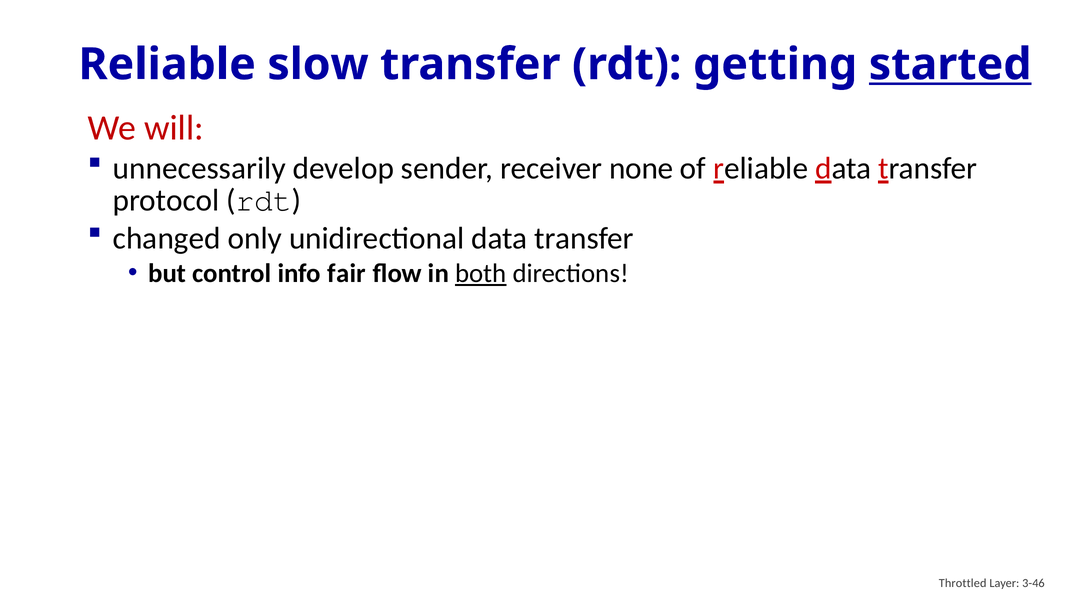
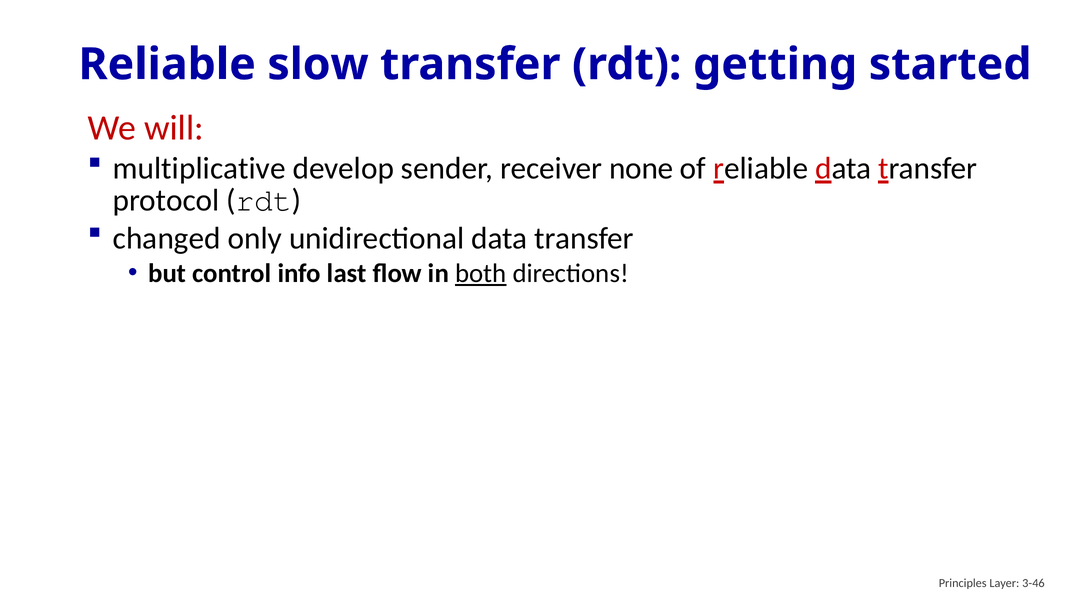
started underline: present -> none (950, 65)
unnecessarily: unnecessarily -> multiplicative (199, 168)
fair: fair -> last (347, 274)
Throttled: Throttled -> Principles (963, 584)
